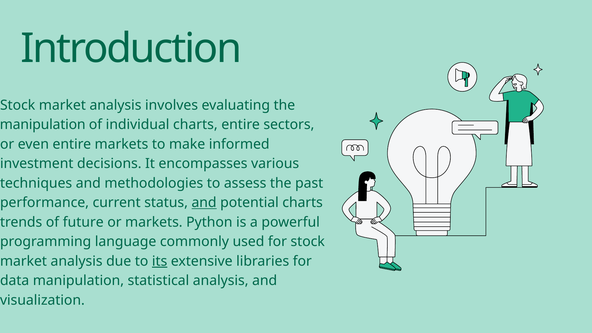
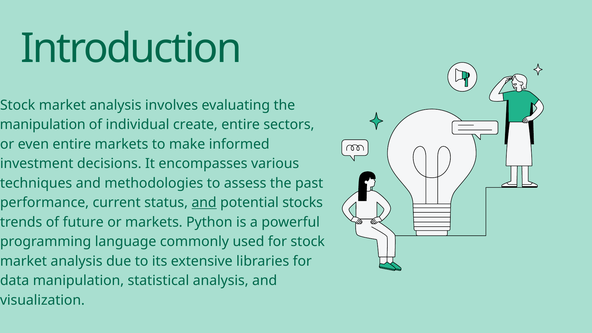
individual charts: charts -> create (195, 125)
potential charts: charts -> stocks (303, 203)
its underline: present -> none (160, 261)
